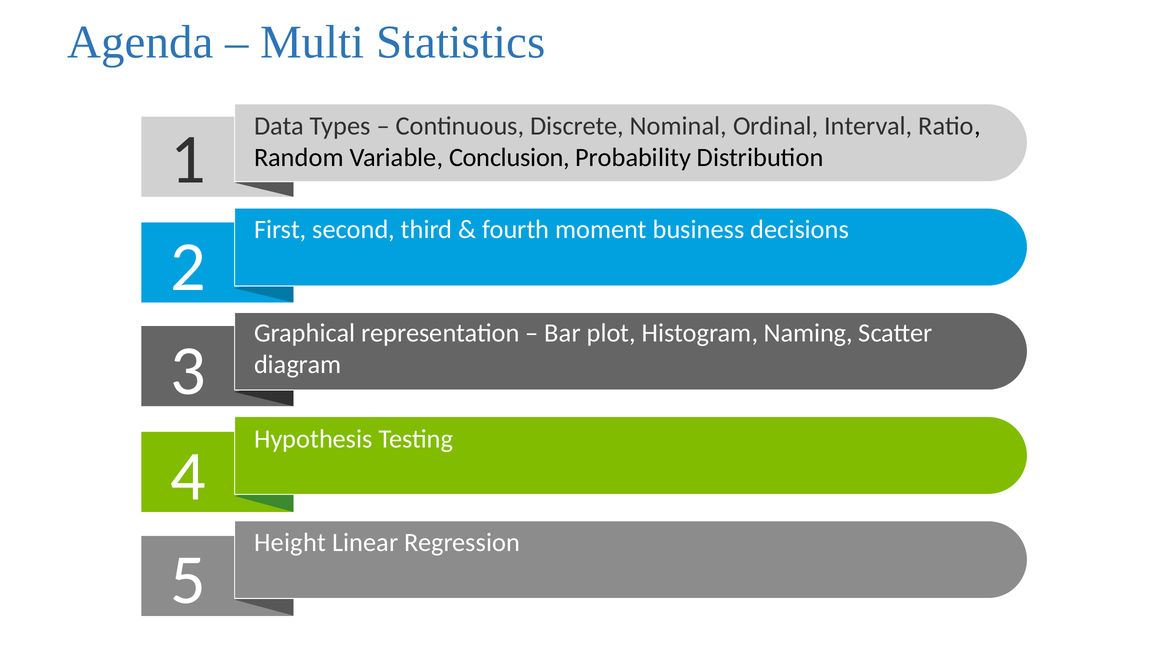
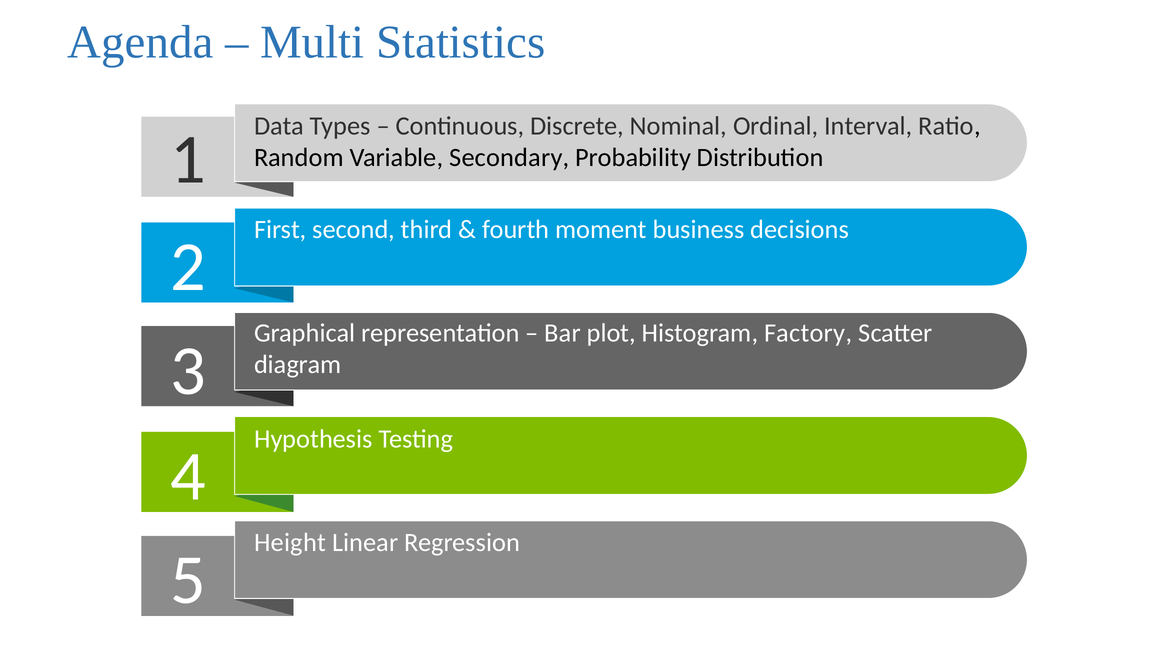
Conclusion: Conclusion -> Secondary (509, 158)
Naming: Naming -> Factory (808, 333)
